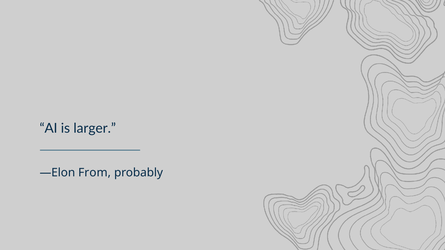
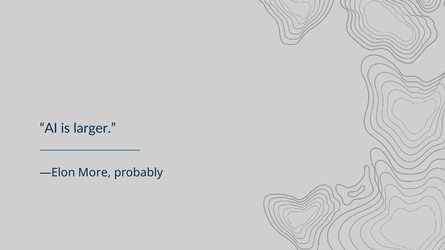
From: From -> More (95, 173)
